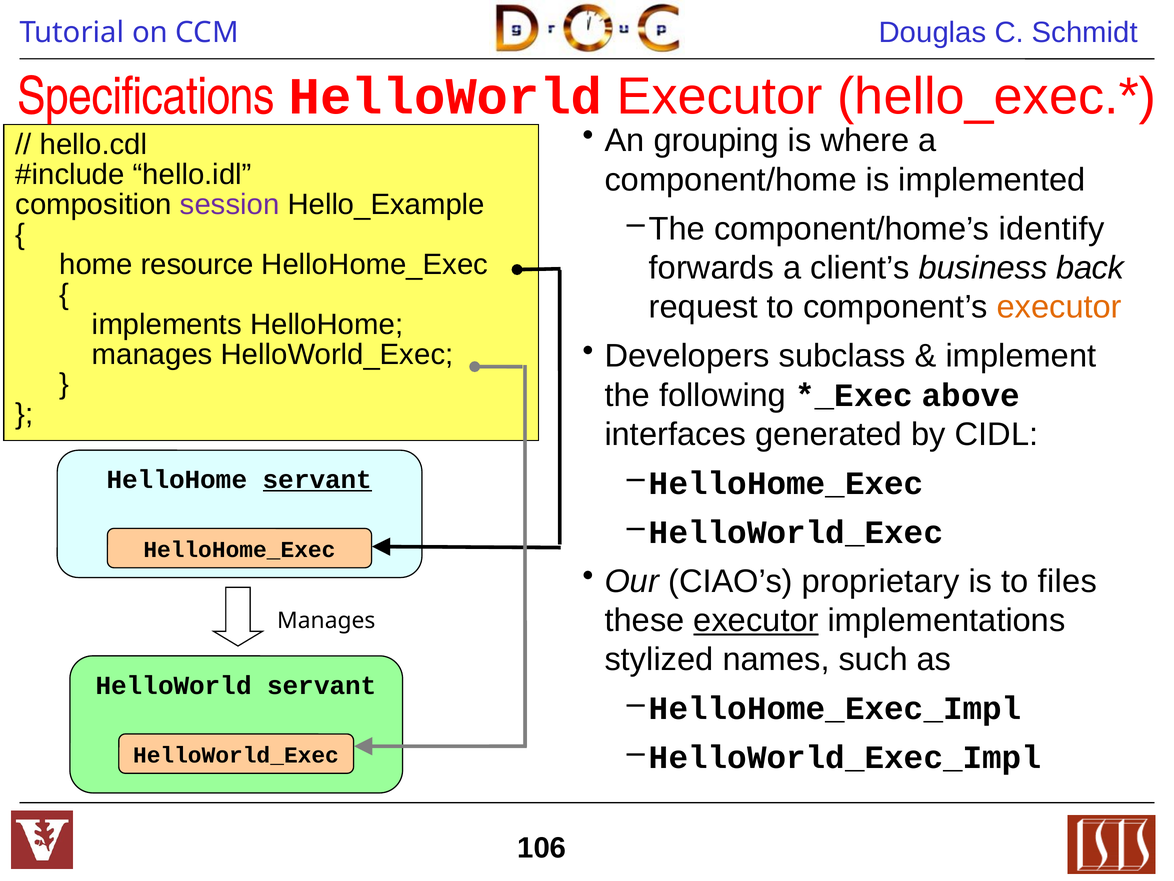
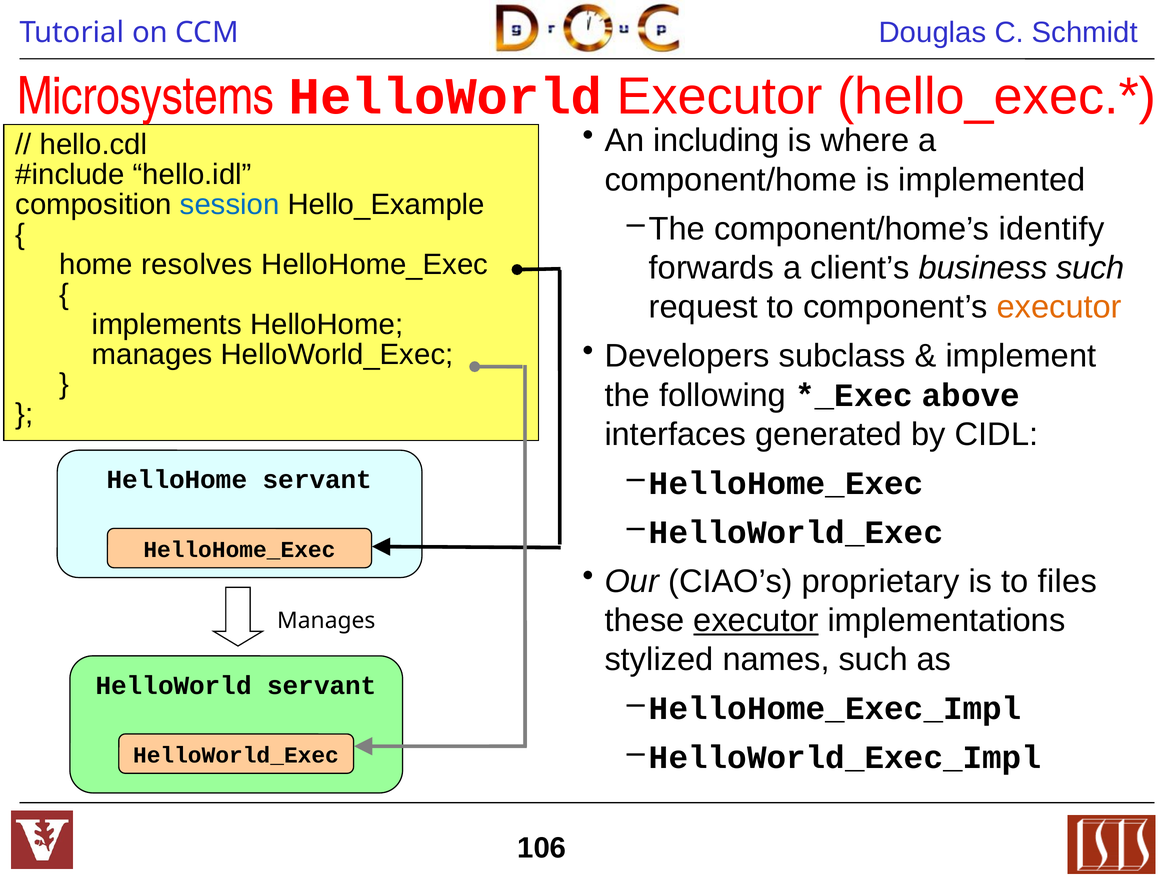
Specifications: Specifications -> Microsystems (146, 97)
grouping: grouping -> including (716, 141)
session colour: purple -> blue (230, 204)
resource: resource -> resolves (197, 264)
business back: back -> such (1090, 268)
servant underline: present -> none (317, 479)
